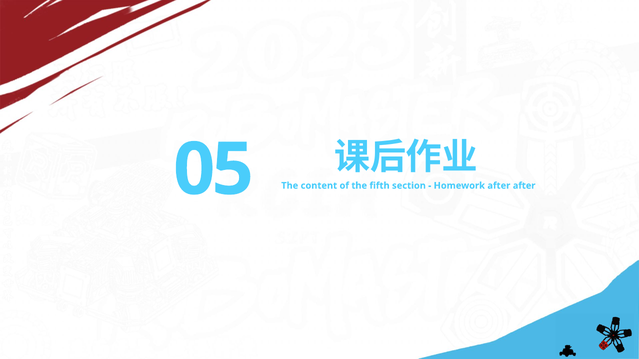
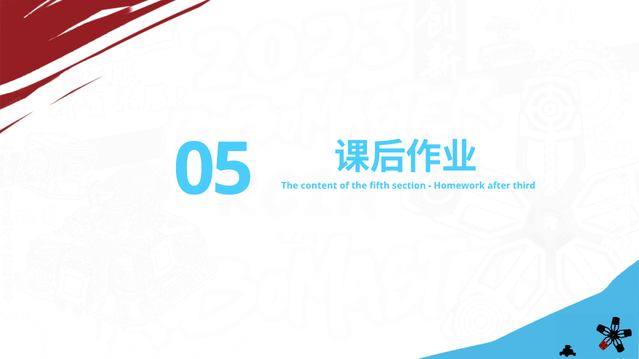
after after: after -> third (524, 186)
